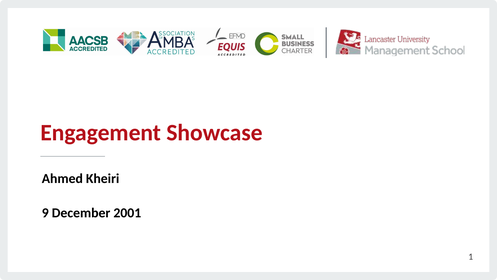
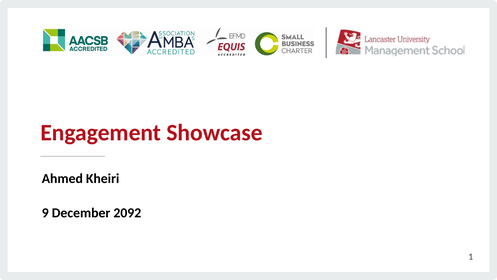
2001: 2001 -> 2092 (127, 213)
